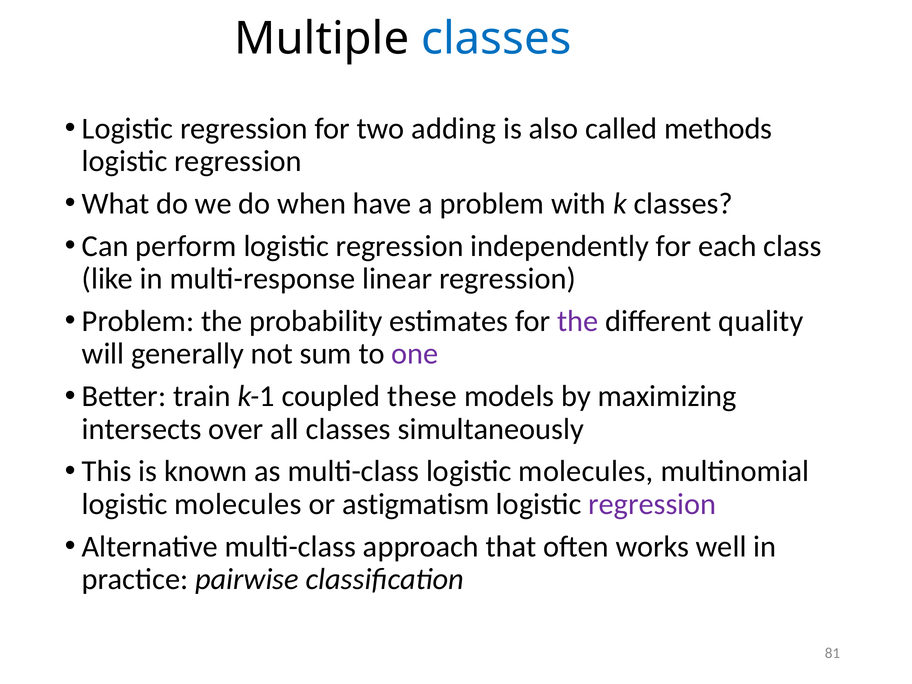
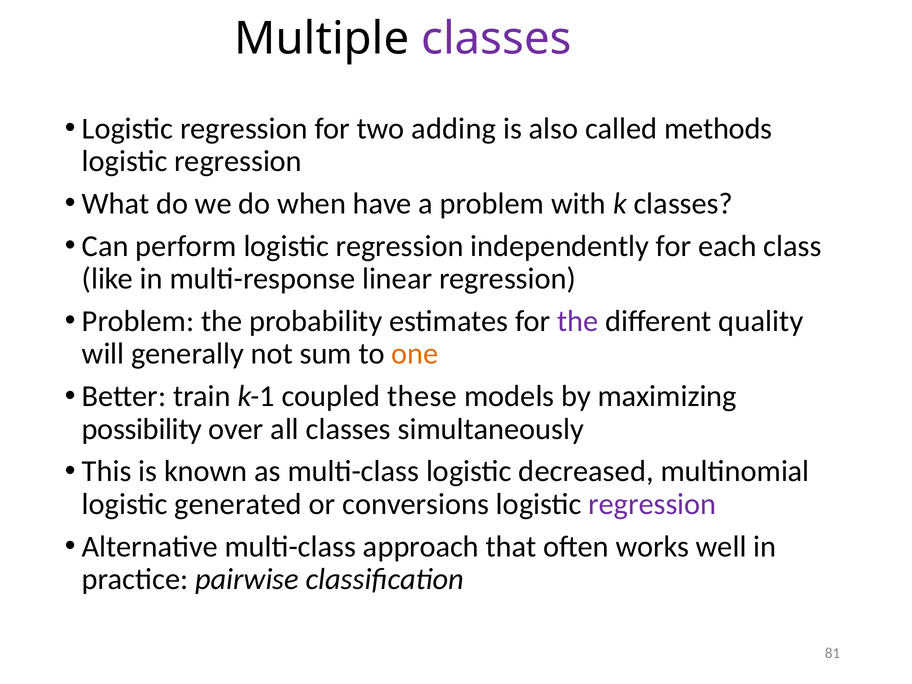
classes colour: blue -> purple (496, 39)
one colour: purple -> orange (415, 354)
intersects: intersects -> possibility (142, 429)
multi-class logistic molecules: molecules -> decreased (586, 471)
molecules: molecules -> generated (238, 504)
astigmatism: astigmatism -> conversions (416, 504)
